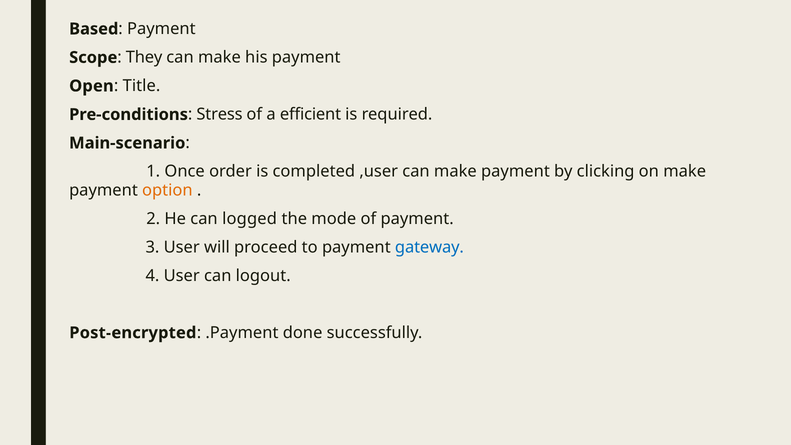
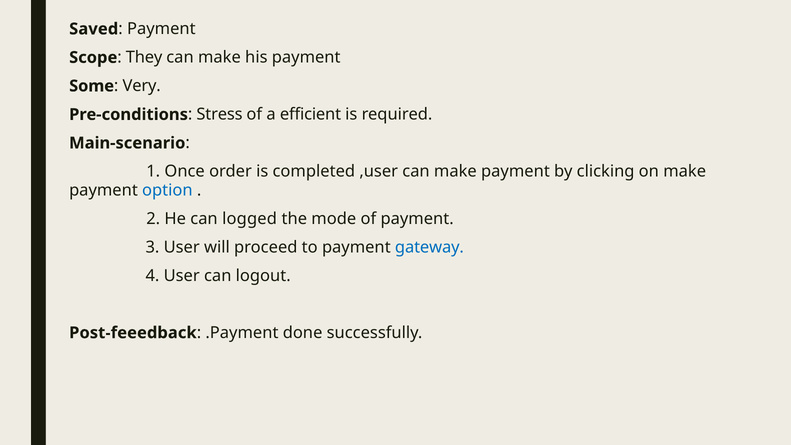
Based: Based -> Saved (94, 29)
Open: Open -> Some (92, 86)
Title: Title -> Very (142, 86)
option colour: orange -> blue (167, 190)
Post-encrypted: Post-encrypted -> Post-feeedback (133, 333)
